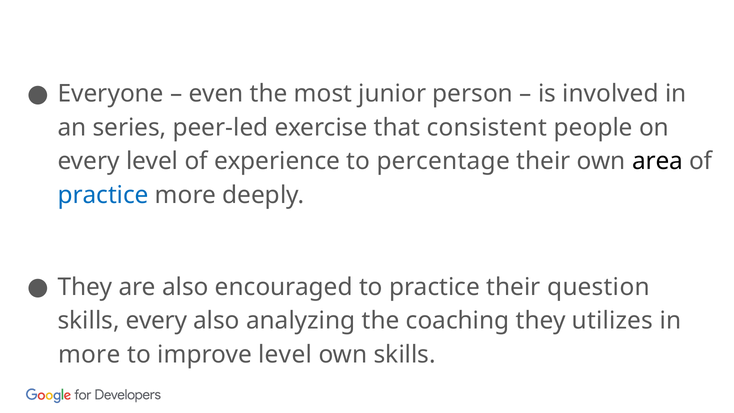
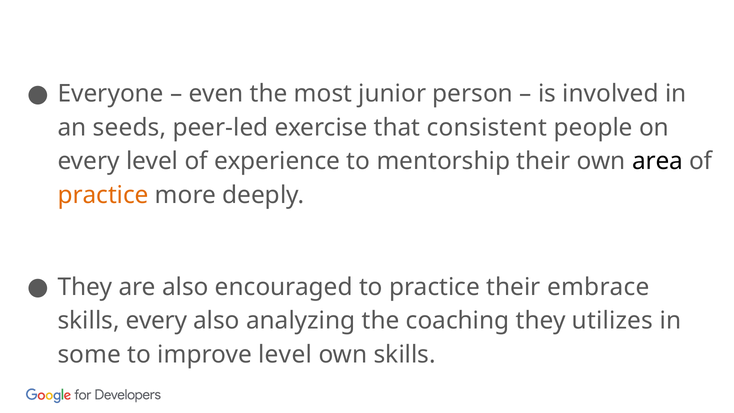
series: series -> seeds (130, 127)
percentage: percentage -> mentorship (443, 161)
practice colour: blue -> orange (103, 195)
question: question -> embrace (598, 287)
more: more -> some (89, 354)
